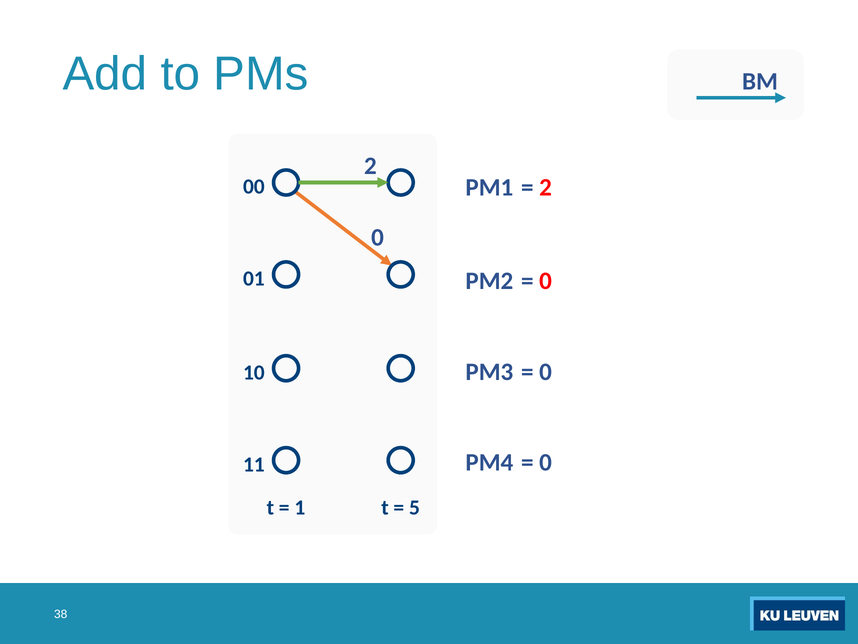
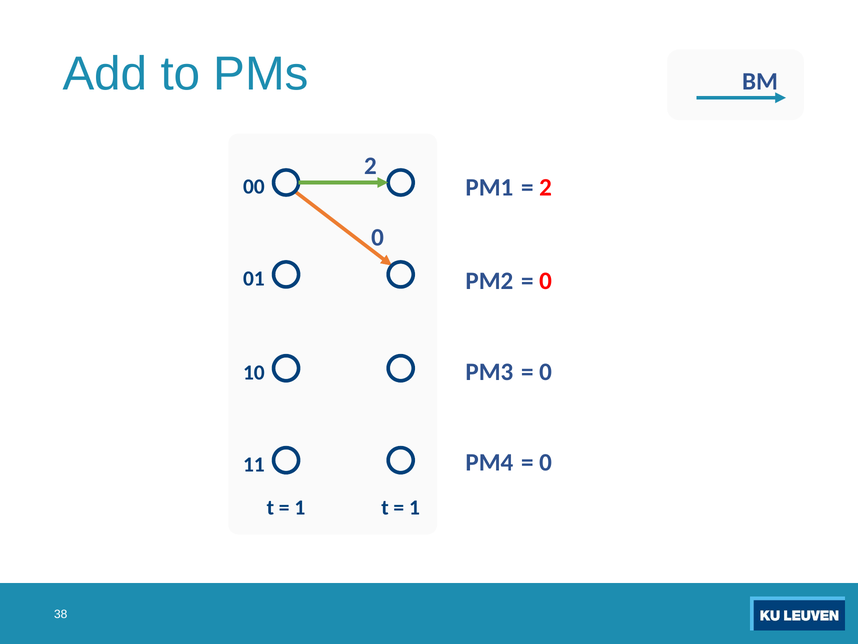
5: 5 -> 1 (414, 507)
